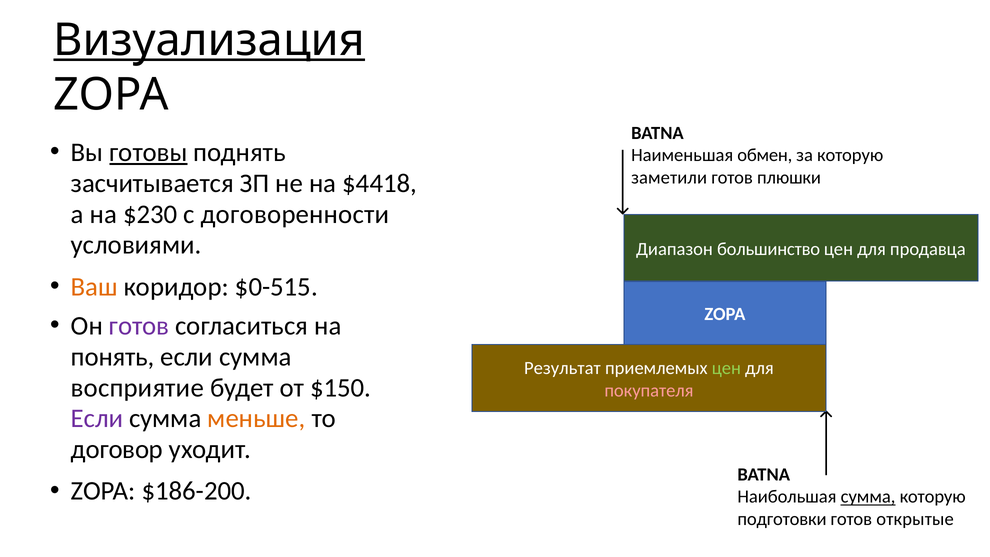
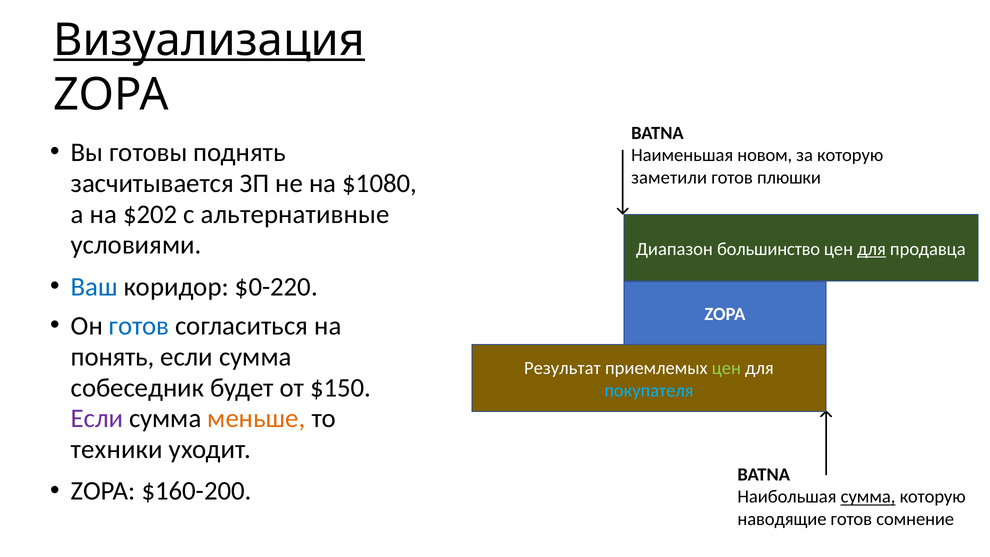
готовы underline: present -> none (148, 152)
обмен: обмен -> новом (765, 155)
$4418: $4418 -> $1080 (380, 183)
$230: $230 -> $202 (150, 214)
договоренности: договоренности -> альтернативные (295, 214)
для underline: none -> present (872, 249)
Ваш colour: orange -> blue (94, 287)
$0-515: $0-515 -> $0-220 (276, 287)
готов colour: purple -> blue (139, 326)
восприятие: восприятие -> собеседник (138, 388)
покупателя colour: pink -> light blue (649, 390)
договор: договор -> техники (117, 449)
$186-200: $186-200 -> $160-200 (197, 491)
подготовки: подготовки -> наводящие (782, 519)
открытые: открытые -> сомнение (915, 519)
